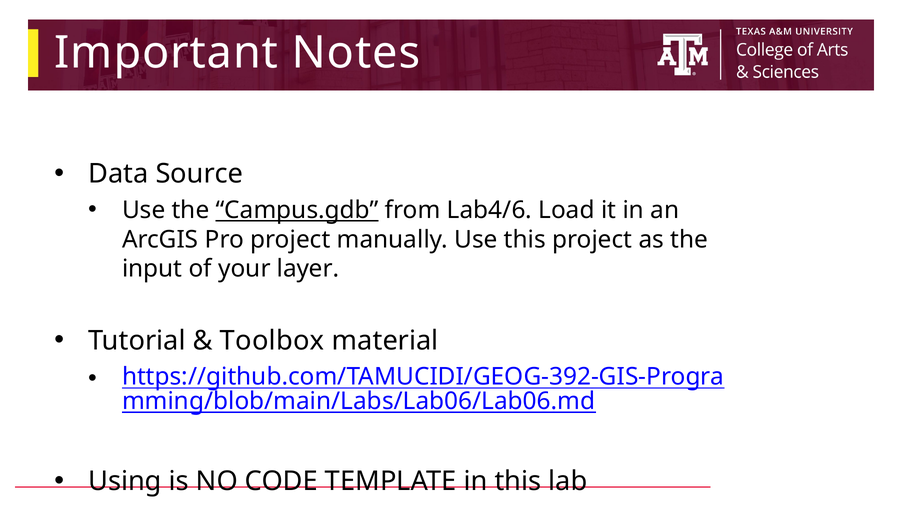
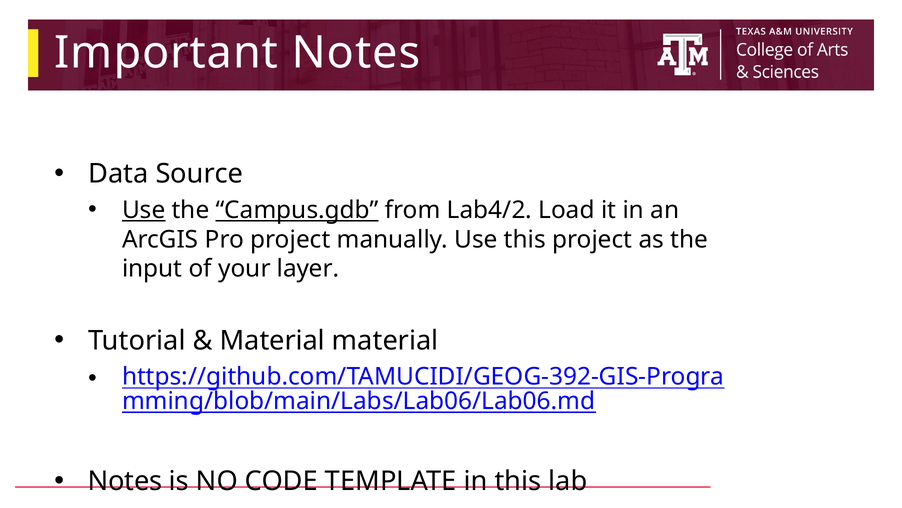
Use underline: none -> present (144, 210)
Lab4/6: Lab4/6 -> Lab4/2 (489, 210)
Toolbox: Toolbox -> Material (272, 340)
Using: Using -> Notes (125, 481)
